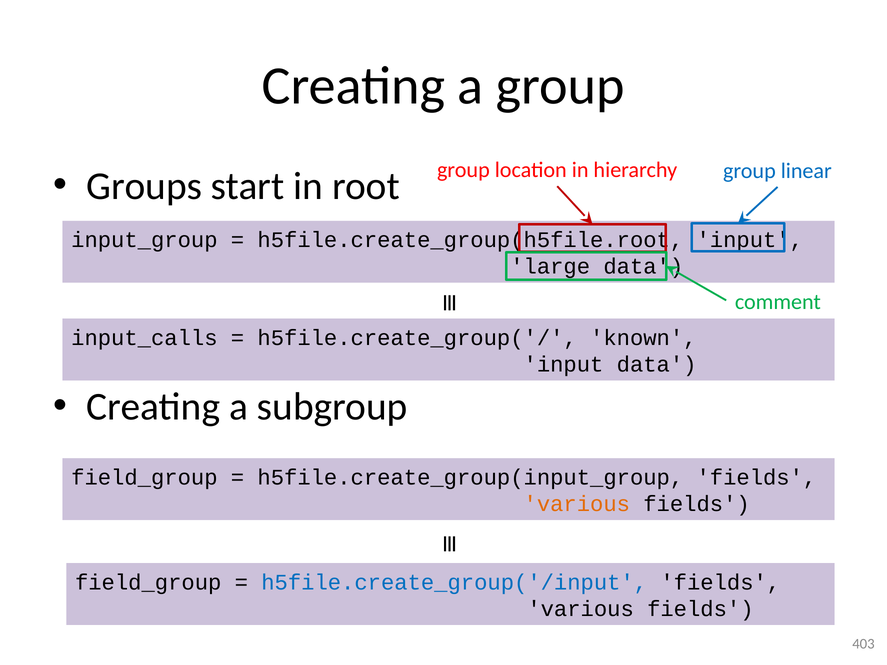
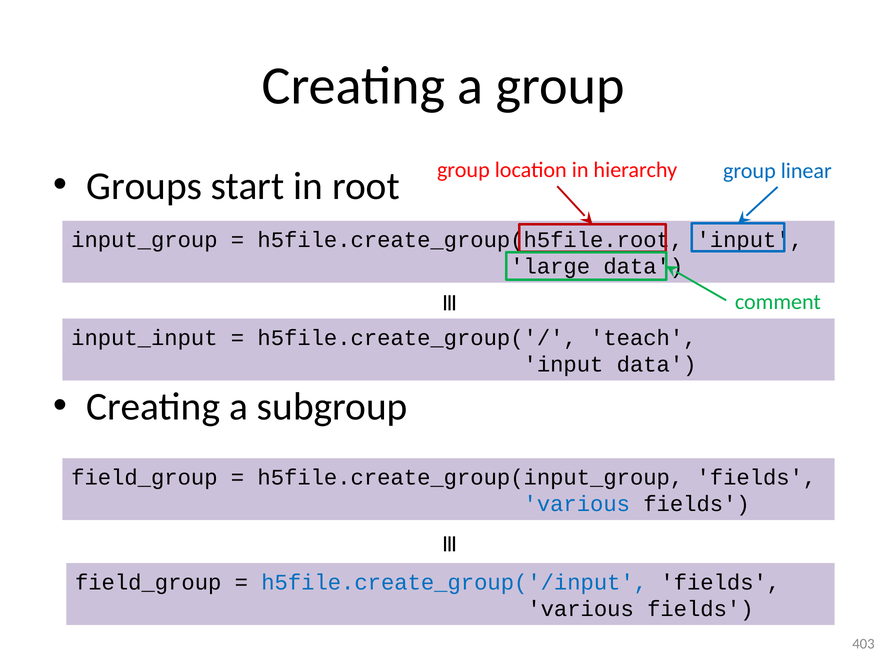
input_calls: input_calls -> input_input (144, 338)
known: known -> teach (643, 338)
various colour: orange -> blue (577, 504)
